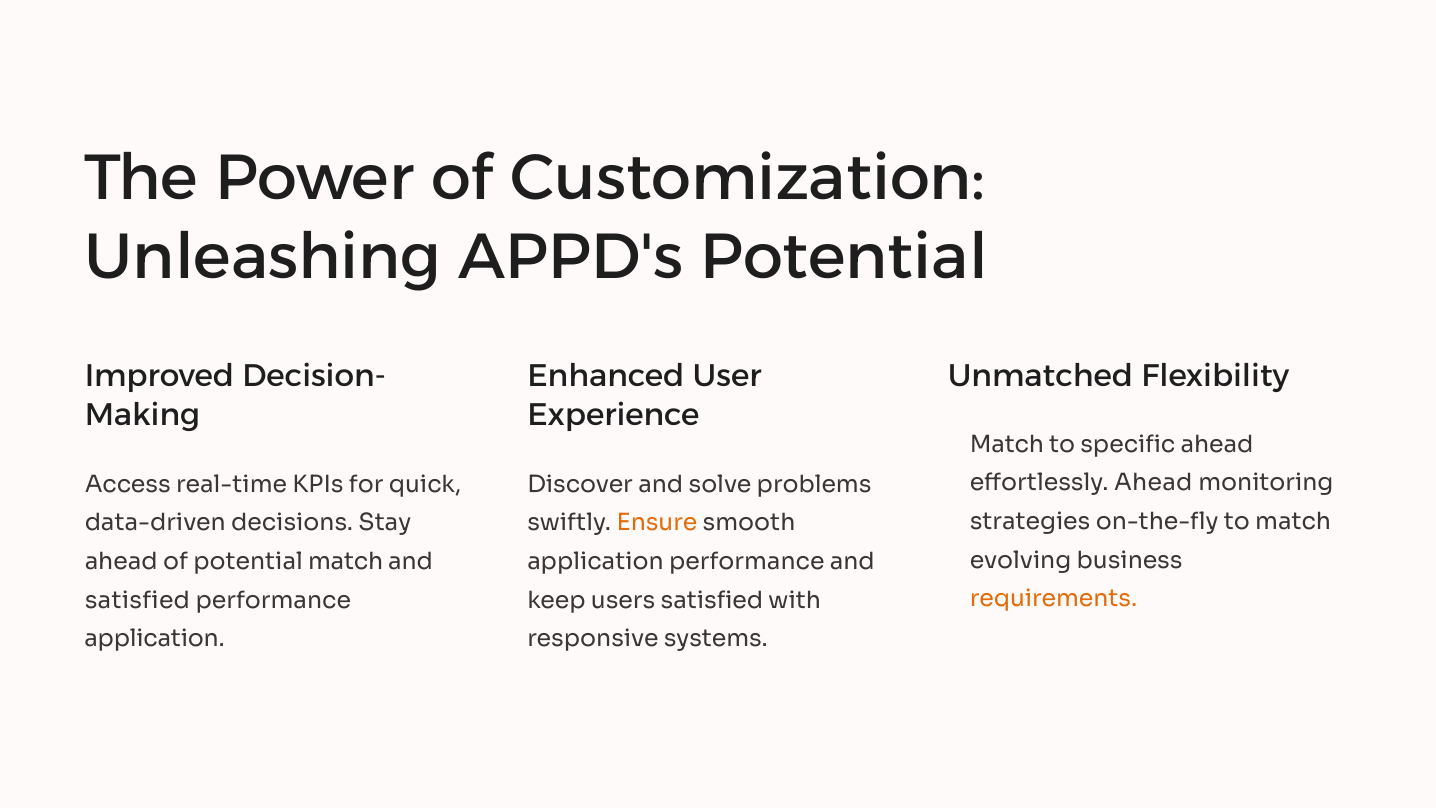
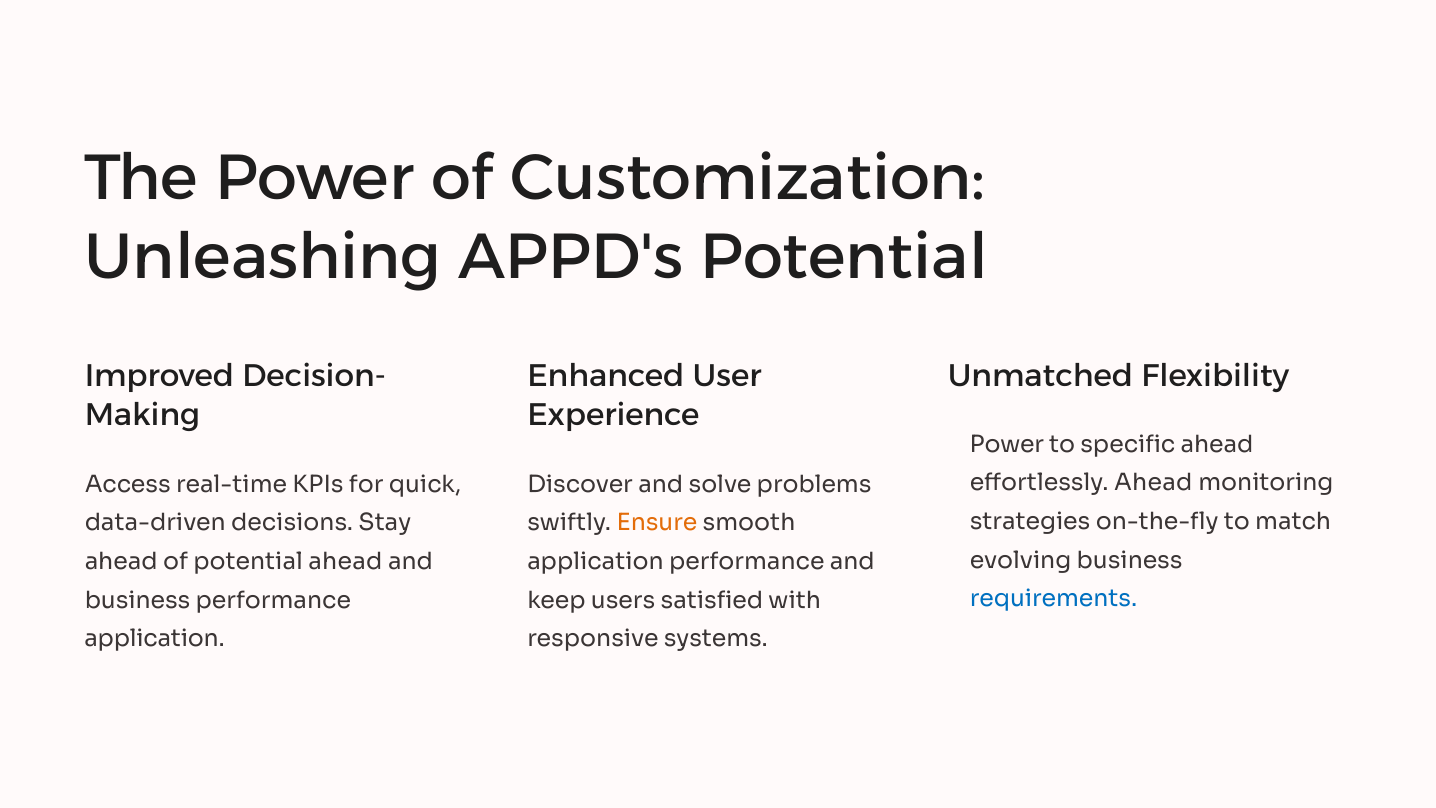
Match: Match -> Power (1007, 444)
potential match: match -> ahead (345, 561)
requirements colour: orange -> blue (1054, 599)
satisfied: satisfied -> business (138, 600)
